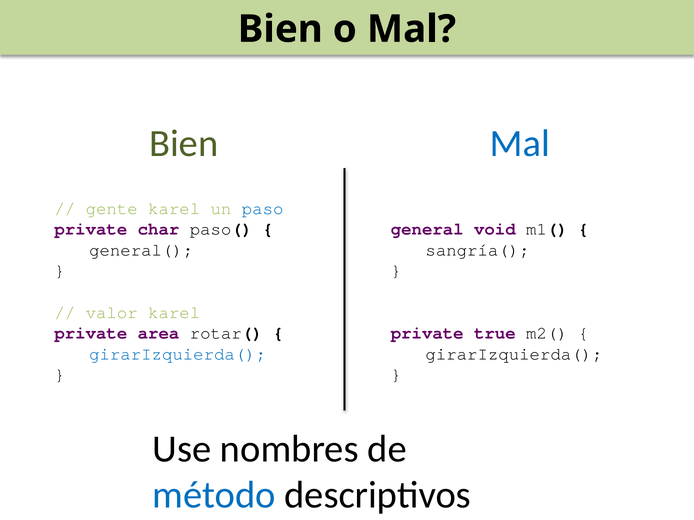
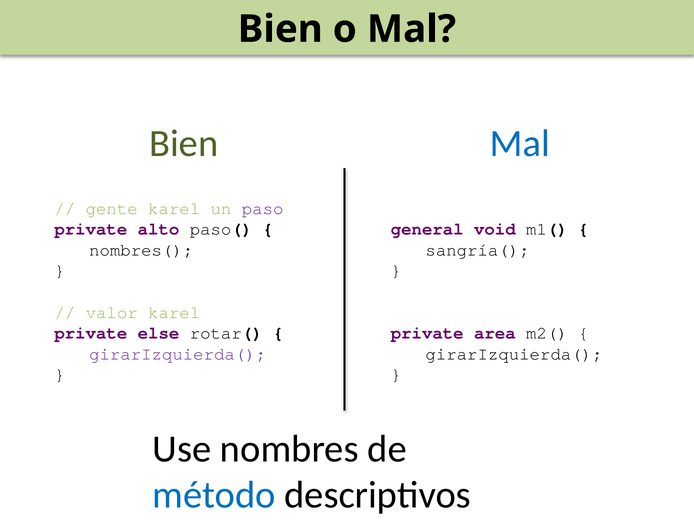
paso colour: blue -> purple (263, 209)
char: char -> alto (159, 229)
general(: general( -> nombres( (141, 250)
area: area -> else (159, 333)
true: true -> area (495, 333)
girarIzquierda( colour: blue -> purple (178, 354)
